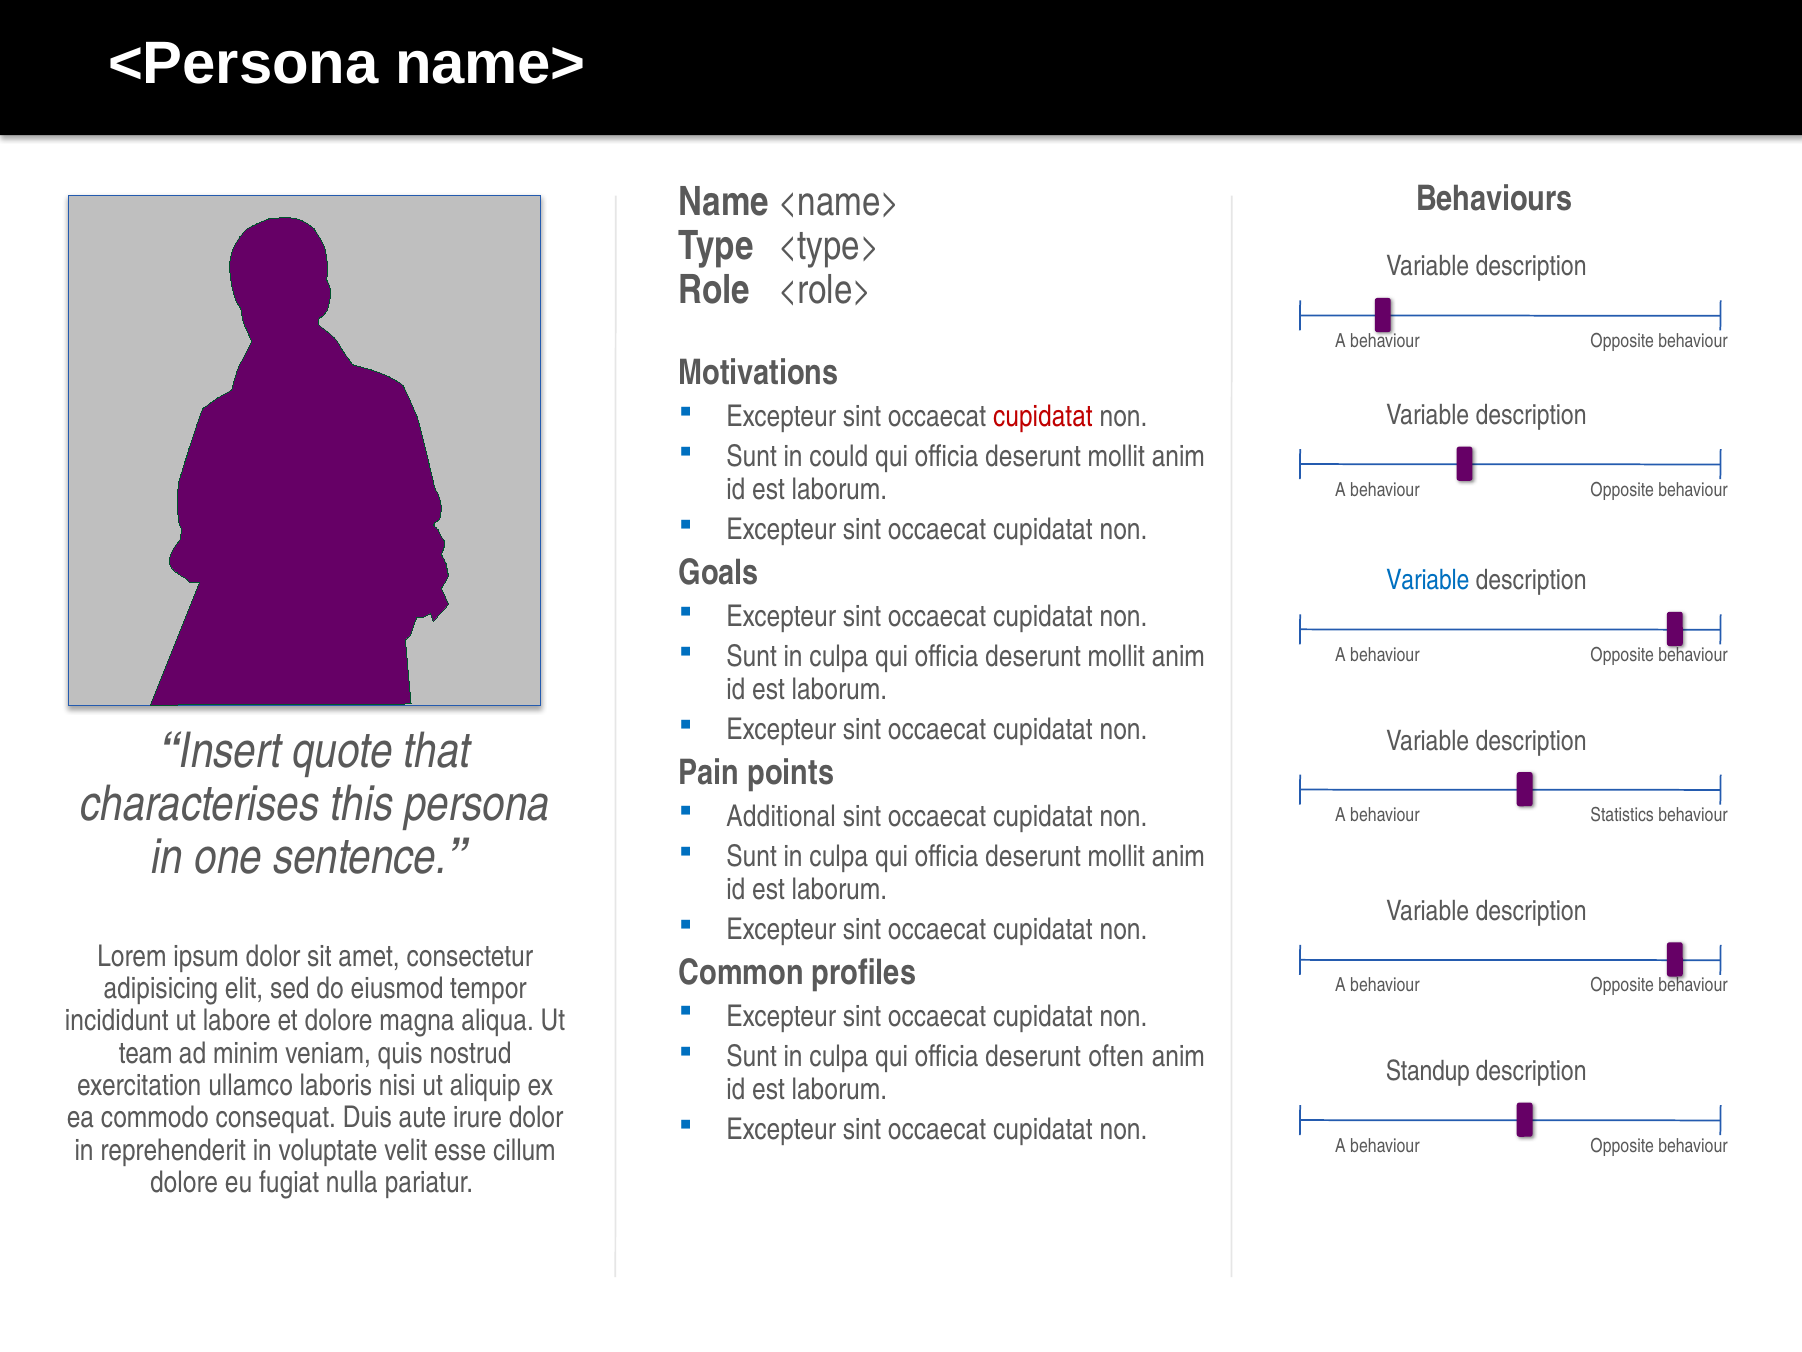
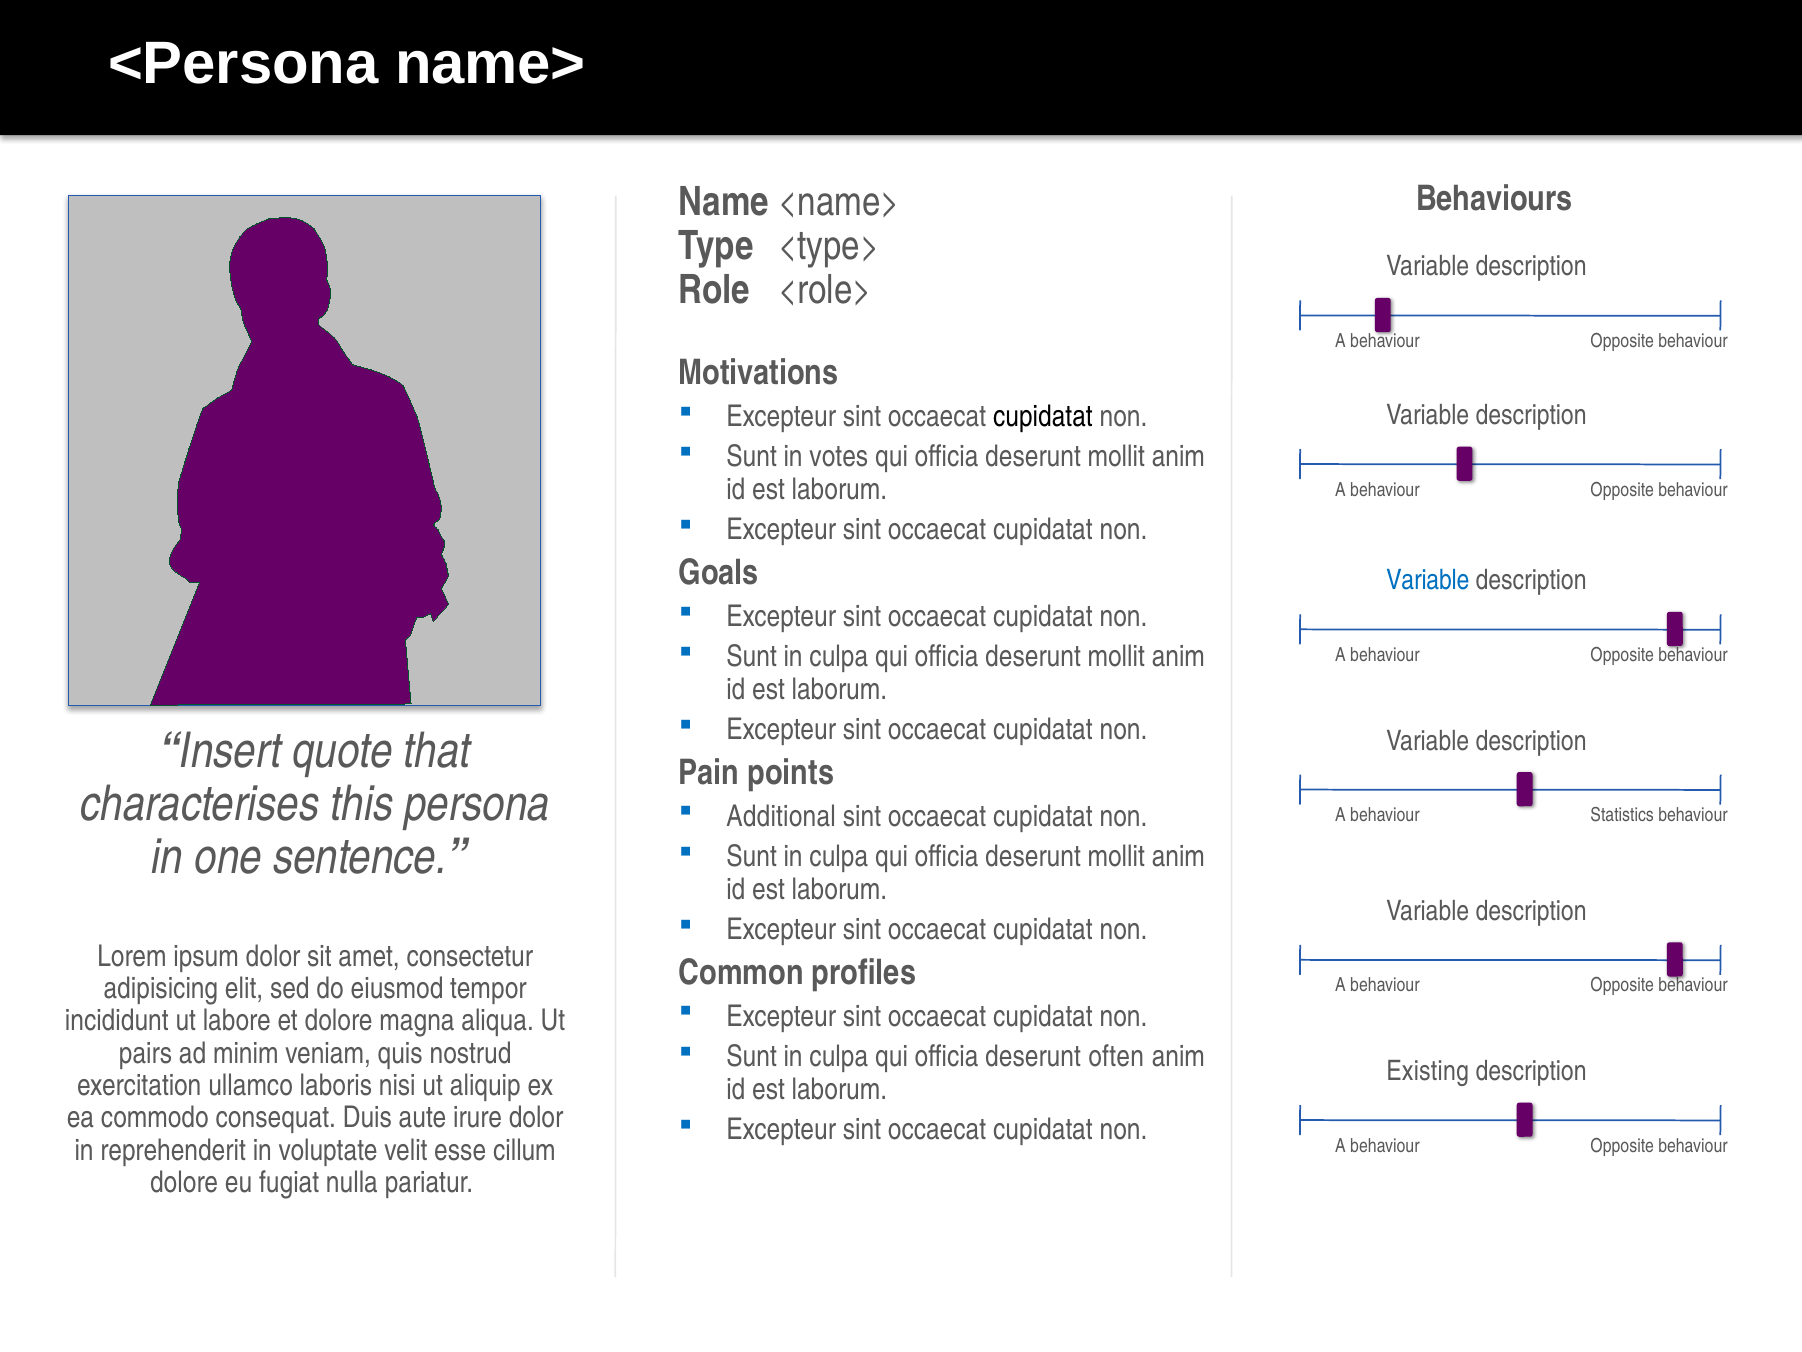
cupidatat colour: red -> black (1043, 416)
could: could -> votes (839, 457)
team: team -> pairs (146, 1053)
Standup: Standup -> Existing (1428, 1071)
